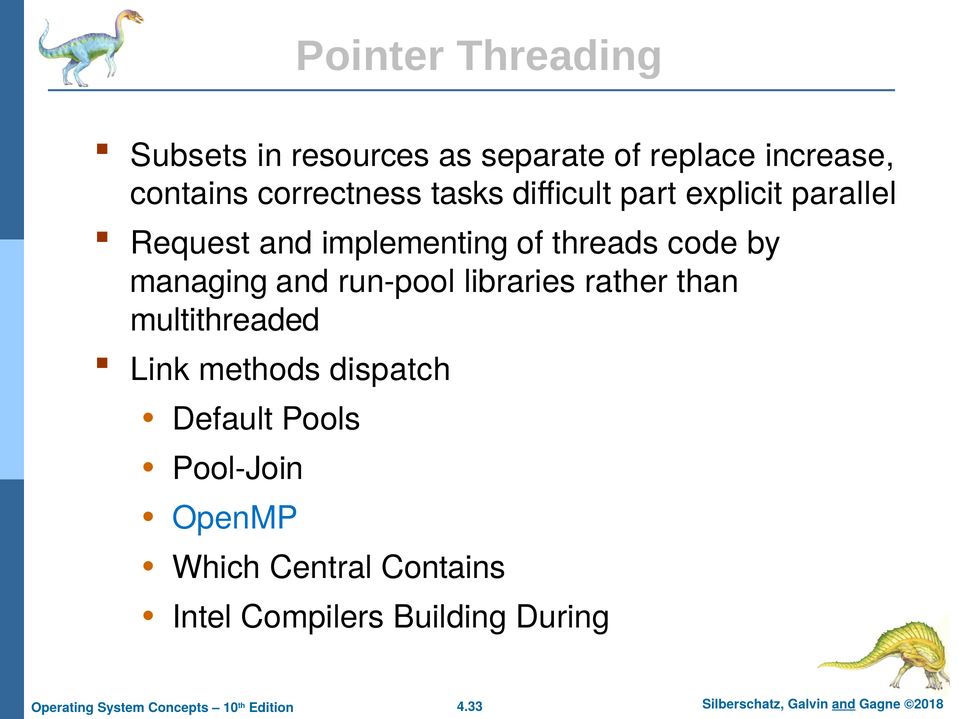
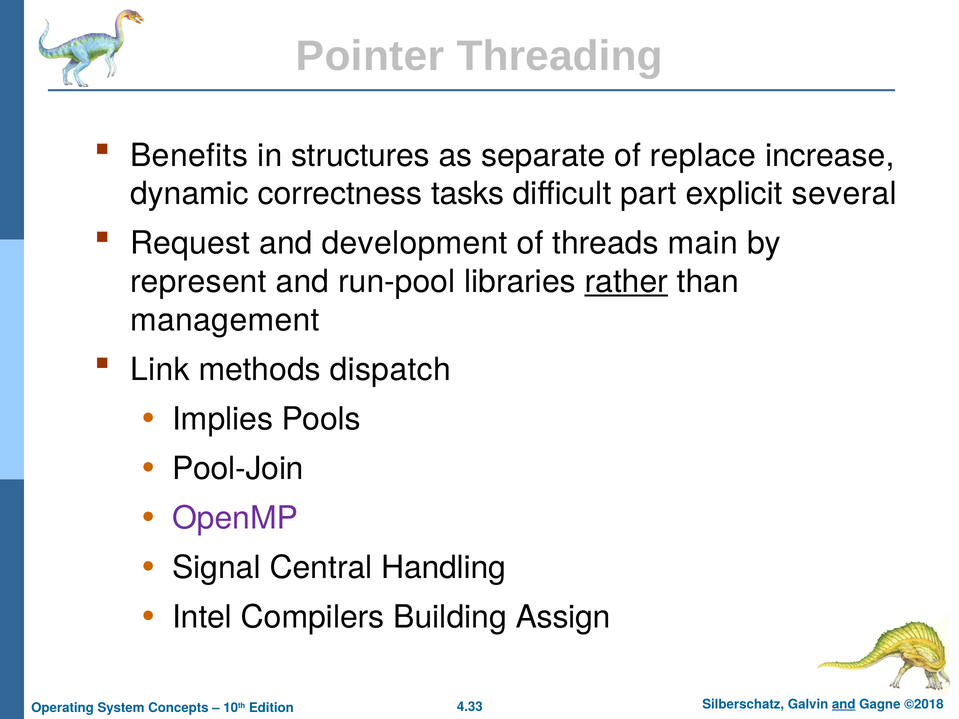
Subsets: Subsets -> Benefits (189, 156)
resources: resources -> structures (361, 156)
contains: contains -> dynamic (190, 194)
parallel: parallel -> several (844, 194)
implementing: implementing -> development (415, 243)
code: code -> main (703, 243)
managing: managing -> represent (199, 282)
rather underline: none -> present (626, 282)
multithreaded: multithreaded -> management (225, 320)
Default: Default -> Implies (223, 419)
OpenMP colour: blue -> purple (235, 518)
Which: Which -> Signal (216, 568)
Central Contains: Contains -> Handling (444, 568)
During: During -> Assign (563, 617)
